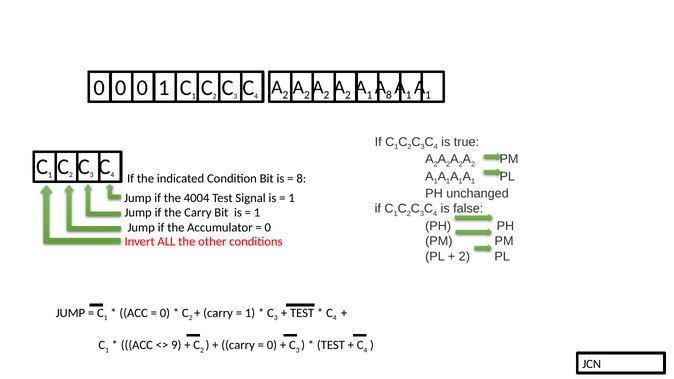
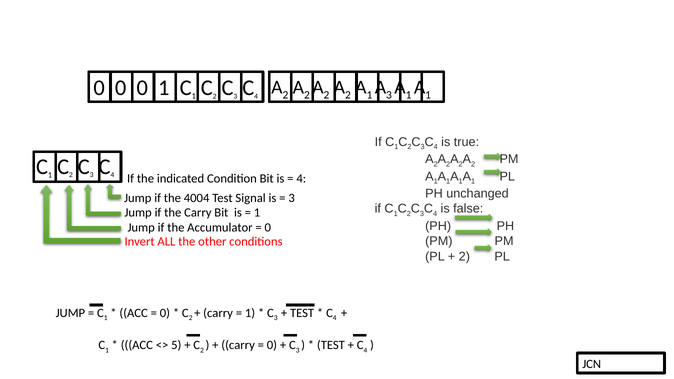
8: 8 -> 3 (389, 95)
8: 8 -> 4 (301, 179)
1: 1 -> 3 (292, 198)
9: 9 -> 5 (176, 345)
